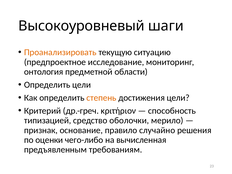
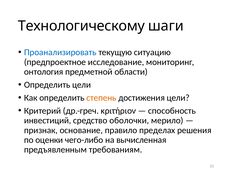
Высокоуровневый: Высокоуровневый -> Технологическому (81, 26)
Проанализировать colour: orange -> blue (60, 52)
типизацией: типизацией -> инвестиций (48, 120)
случайно: случайно -> пределах (157, 130)
